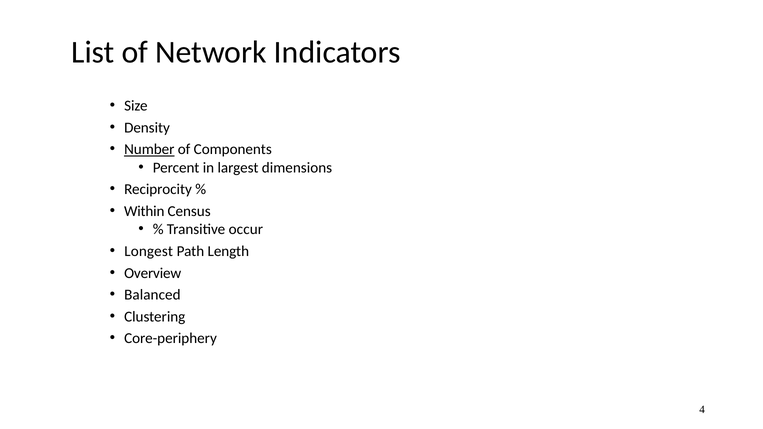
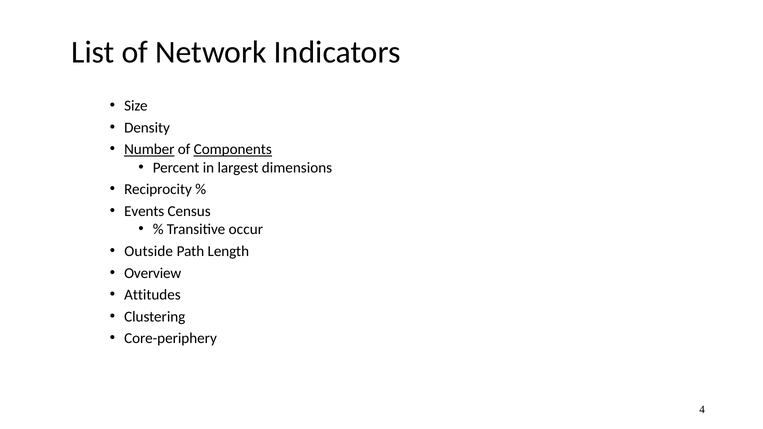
Components underline: none -> present (233, 150)
Within: Within -> Events (144, 211)
Longest: Longest -> Outside (149, 251)
Balanced: Balanced -> Attitudes (152, 295)
